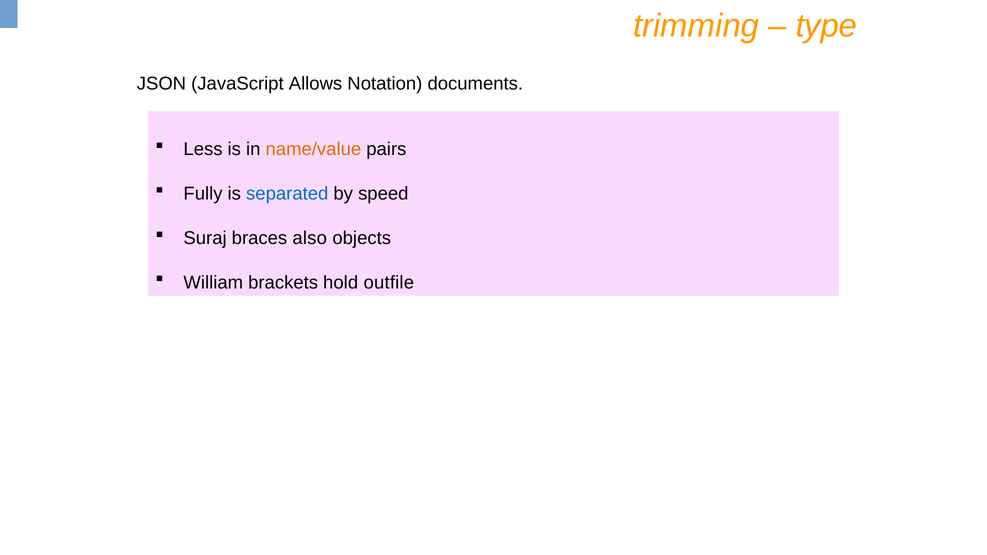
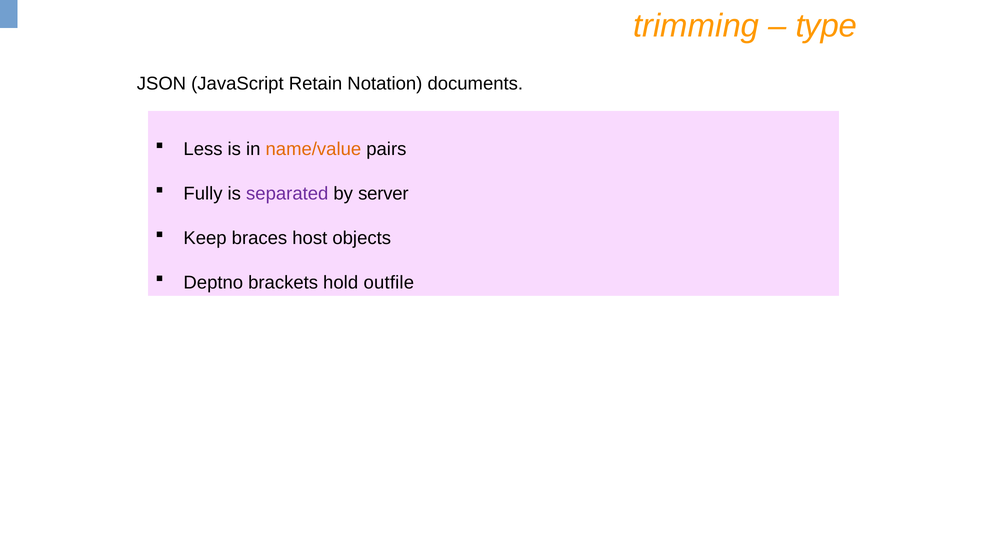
Allows: Allows -> Retain (316, 84)
separated colour: blue -> purple (287, 194)
speed: speed -> server (383, 194)
Suraj: Suraj -> Keep (205, 238)
also: also -> host (310, 238)
William: William -> Deptno (213, 283)
